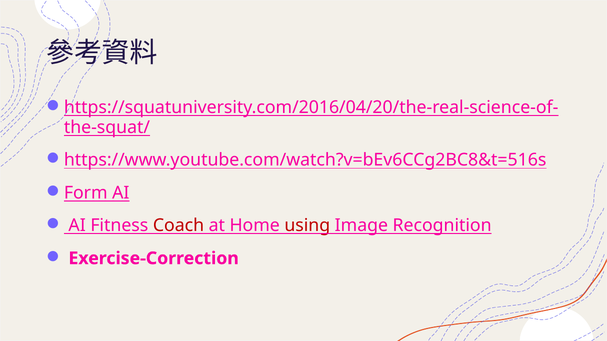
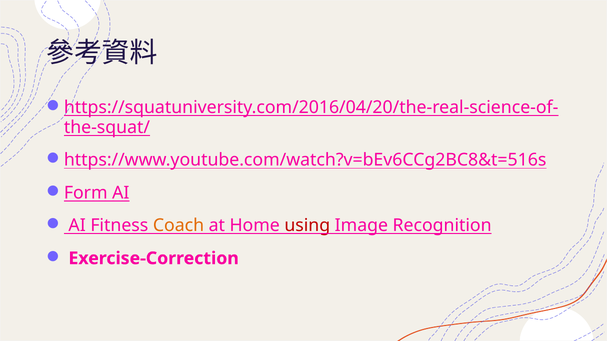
Coach colour: red -> orange (178, 226)
